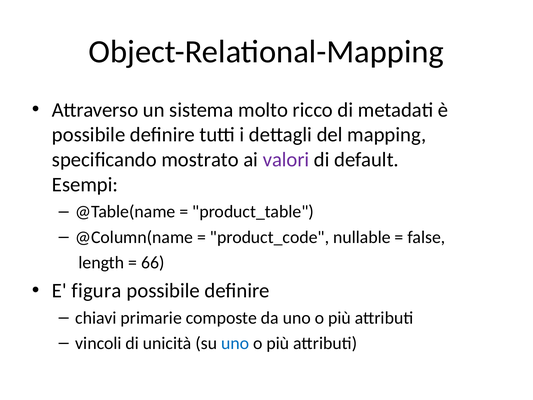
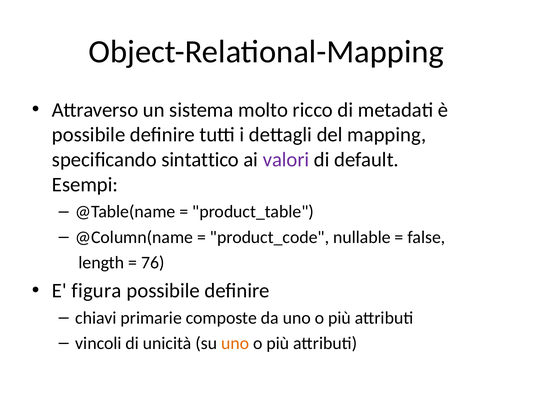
mostrato: mostrato -> sintattico (200, 160)
66: 66 -> 76 (153, 263)
uno colour: blue -> orange (235, 343)
